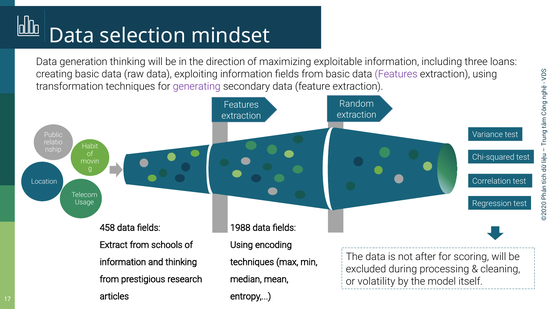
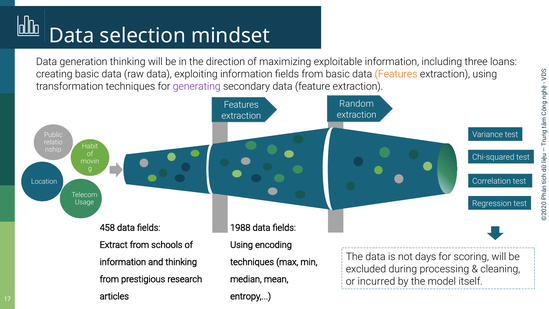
Features colour: purple -> orange (396, 74)
after: after -> days (426, 257)
volatility: volatility -> incurred (376, 281)
